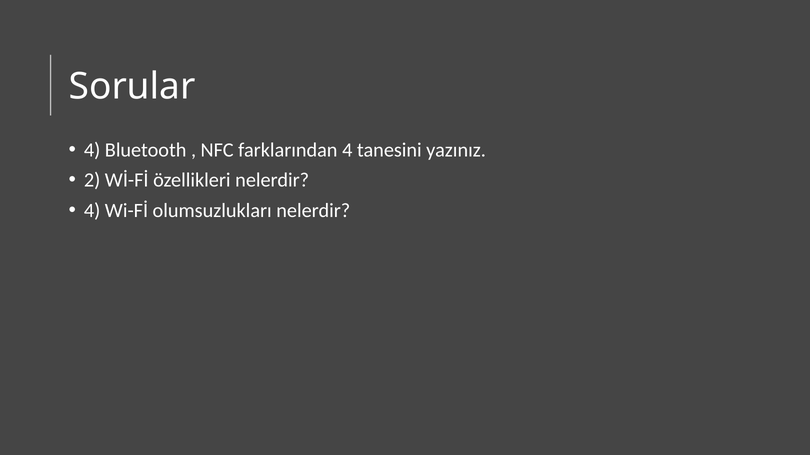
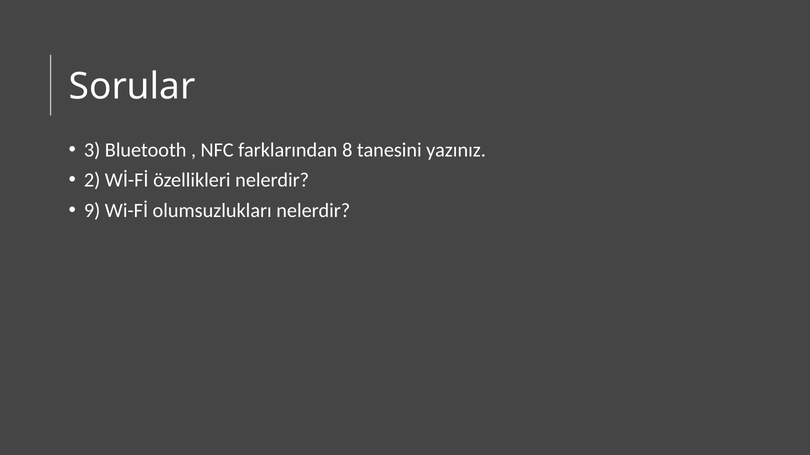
4: 4 -> 3 (92, 150)
farklarından 4: 4 -> 8 (347, 150)
4: 4 -> 9 (92, 211)
